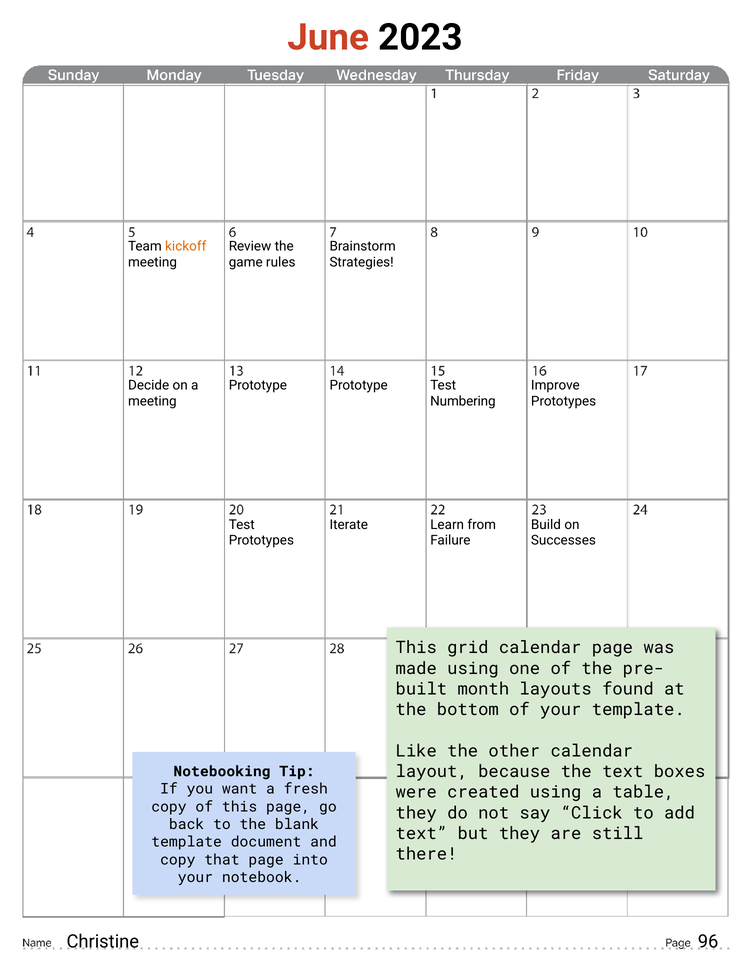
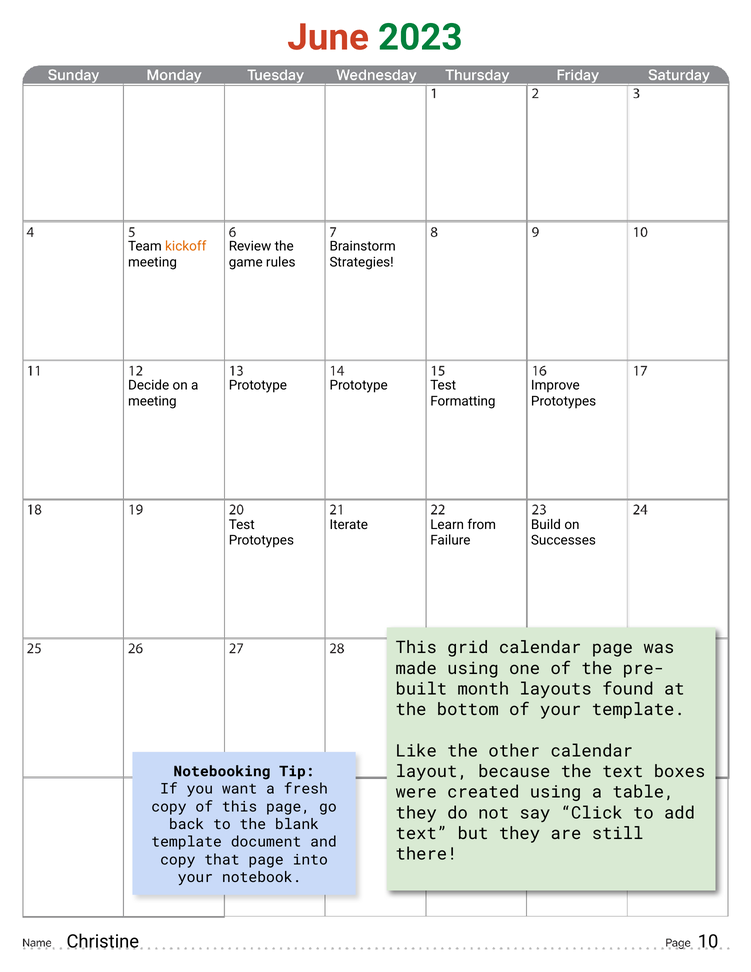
2023 colour: black -> green (420, 37)
Numbering: Numbering -> Formatting (463, 401)
96: 96 -> 10 (708, 942)
